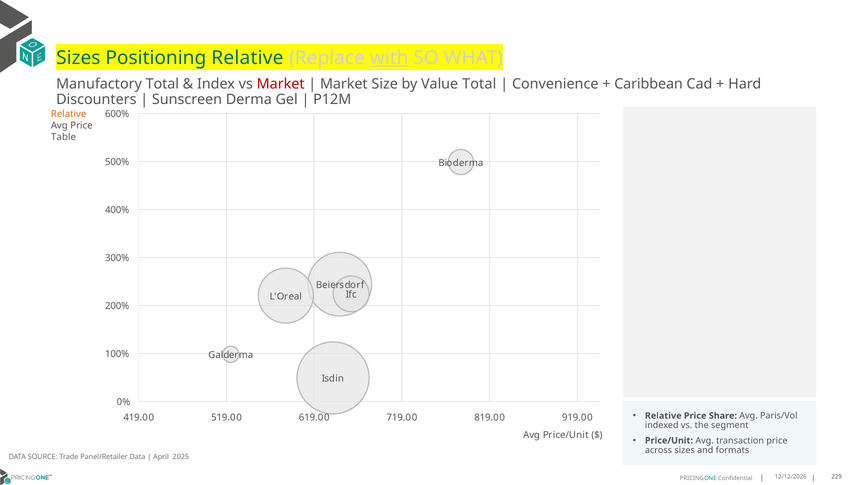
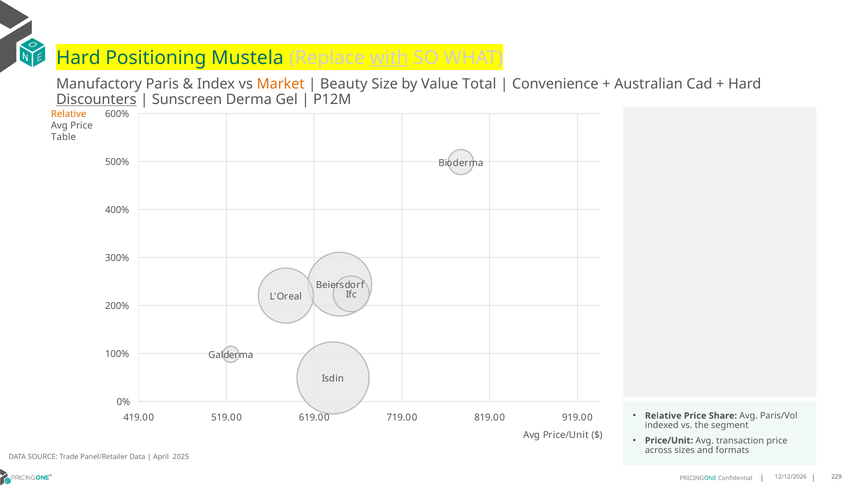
Sizes: Sizes -> Hard (78, 58)
Positioning Relative: Relative -> Mustela (247, 58)
Manufactory Total: Total -> Paris (162, 84)
Market colour: red -> orange (281, 84)
Market: Market -> Beauty (344, 84)
Caribbean: Caribbean -> Australian (649, 84)
Discounters underline: none -> present (96, 100)
